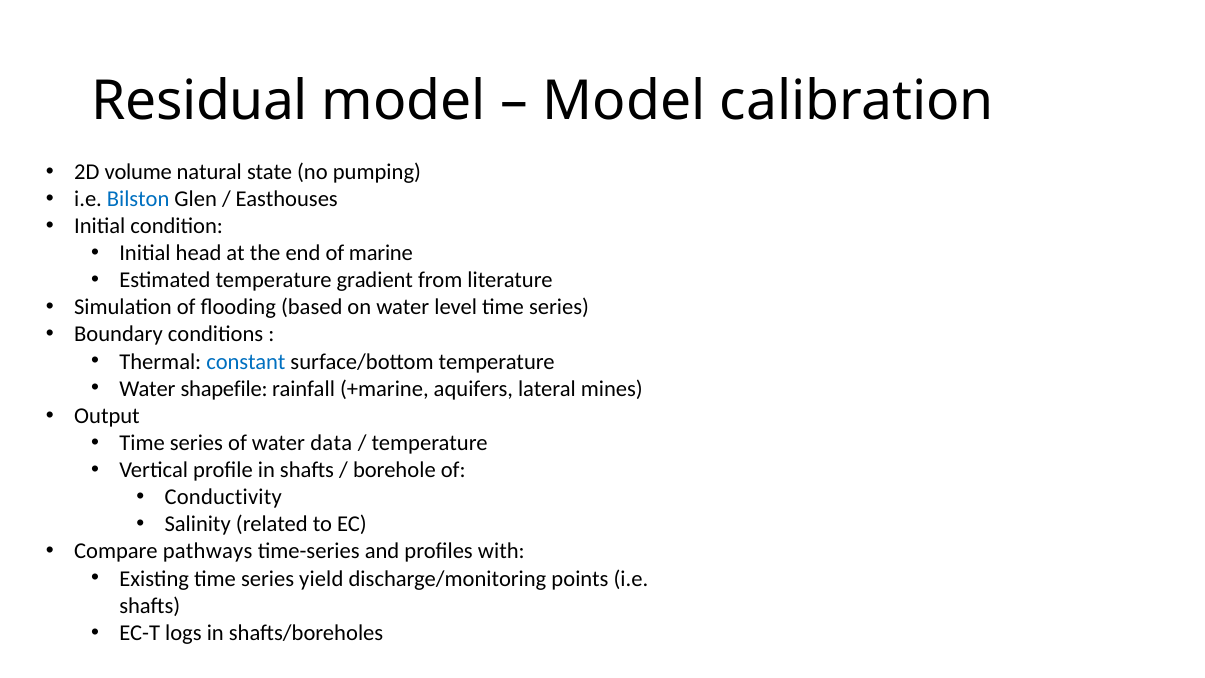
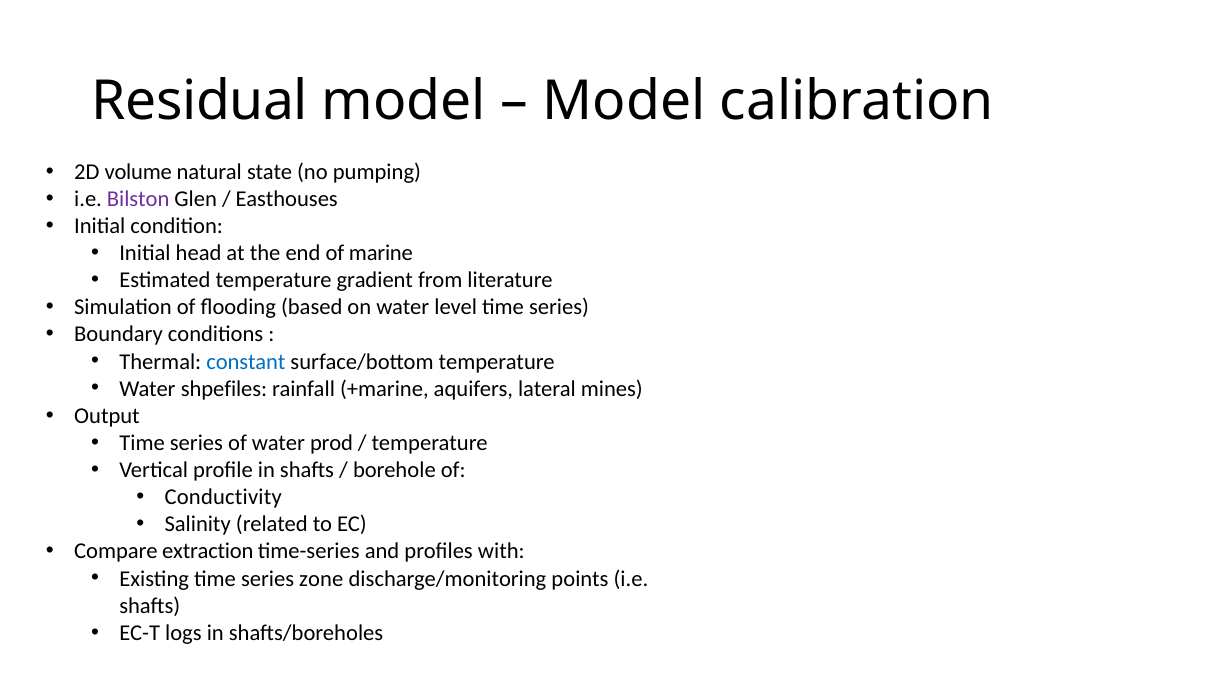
Bilston colour: blue -> purple (138, 199)
shapefile: shapefile -> shpefiles (224, 389)
data: data -> prod (331, 443)
pathways: pathways -> extraction (208, 551)
yield: yield -> zone (321, 578)
